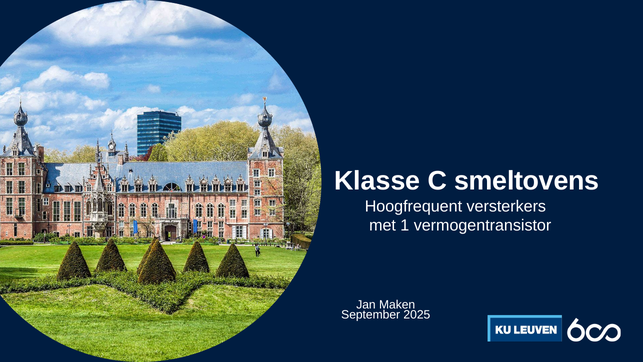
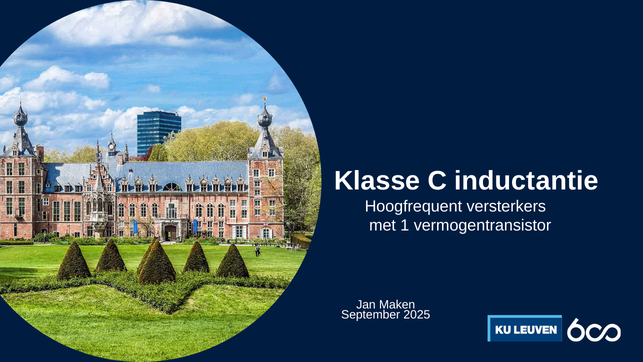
smeltovens: smeltovens -> inductantie (527, 181)
